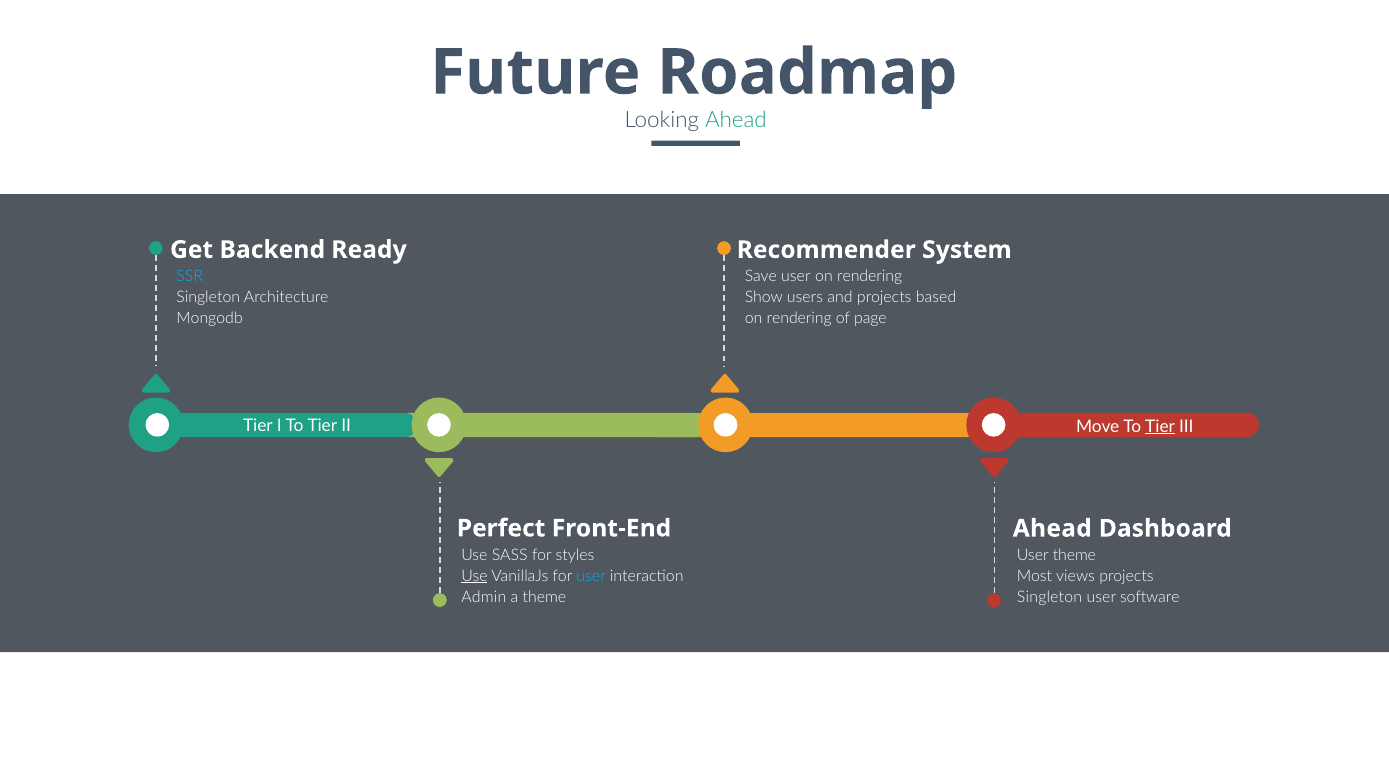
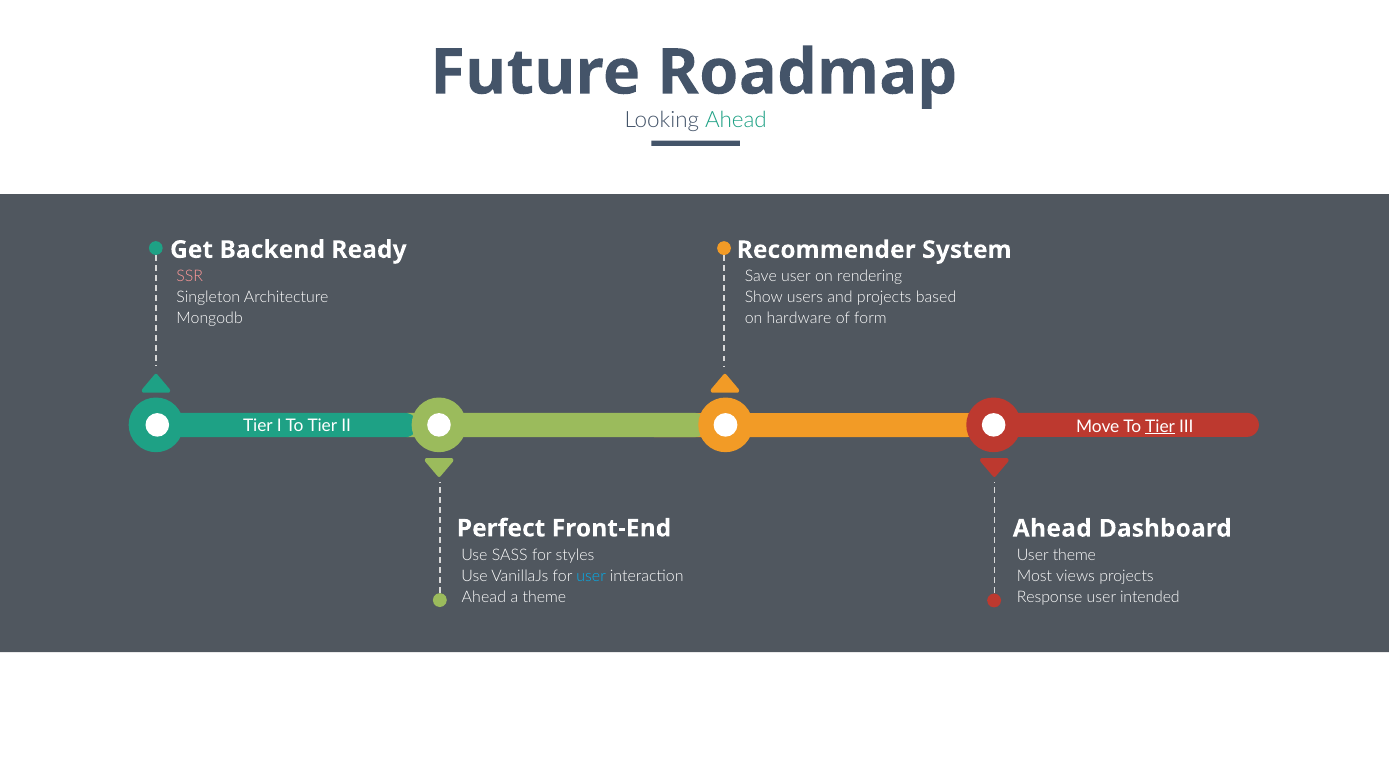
SSR colour: light blue -> pink (190, 277)
rendering: rendering -> hardware (799, 319)
page: page -> form (870, 319)
Use underline: present -> none (474, 576)
Admin: Admin -> Ahead (484, 597)
Singleton: Singleton -> Response (1050, 598)
software: software -> intended (1150, 598)
